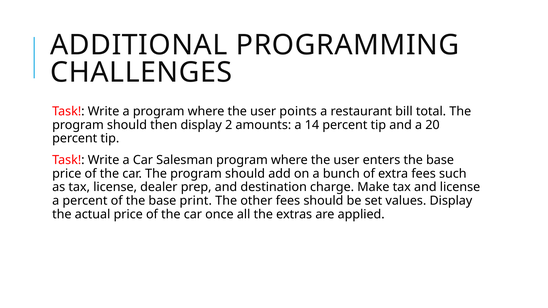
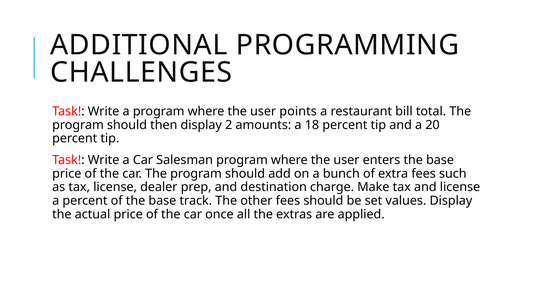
14: 14 -> 18 (312, 125)
print: print -> track (196, 201)
